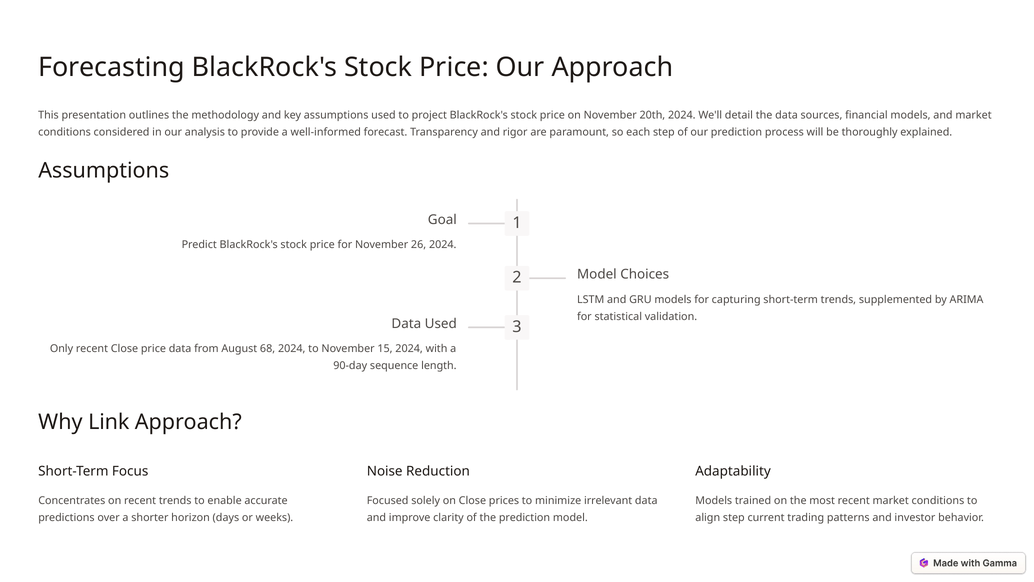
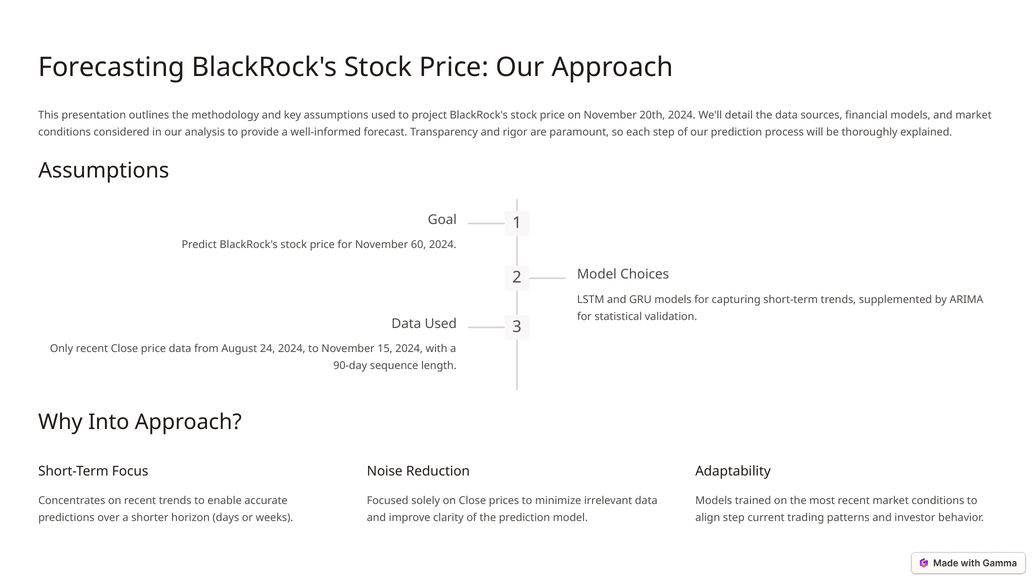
26: 26 -> 60 (419, 245)
68: 68 -> 24 (268, 349)
Link: Link -> Into (109, 422)
